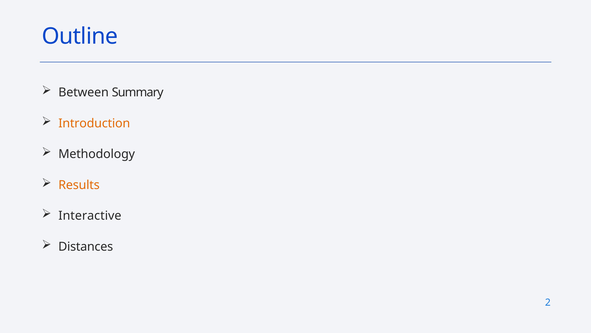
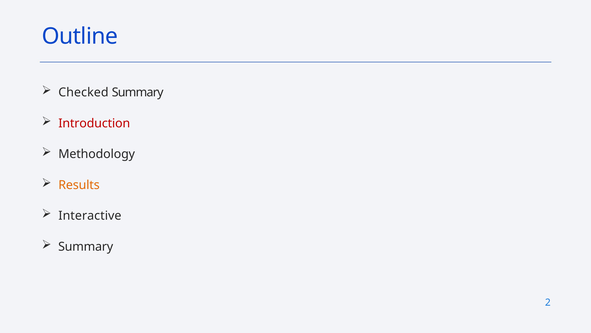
Between: Between -> Checked (83, 92)
Introduction colour: orange -> red (94, 123)
Distances: Distances -> Summary (86, 246)
